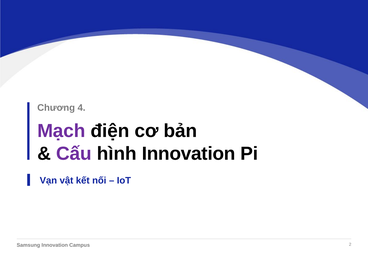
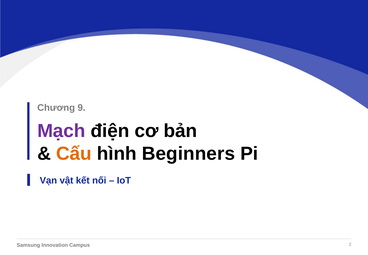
4: 4 -> 9 (81, 108)
Cấu colour: purple -> orange (74, 153)
hình Innovation: Innovation -> Beginners (188, 153)
